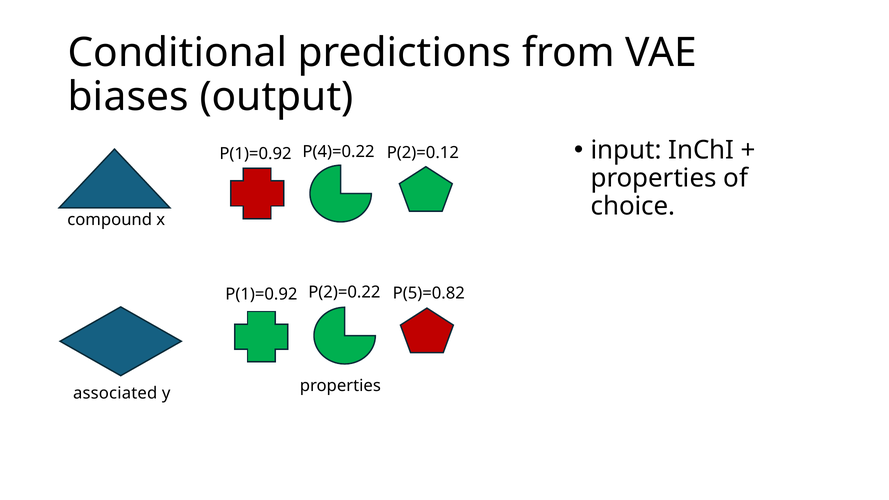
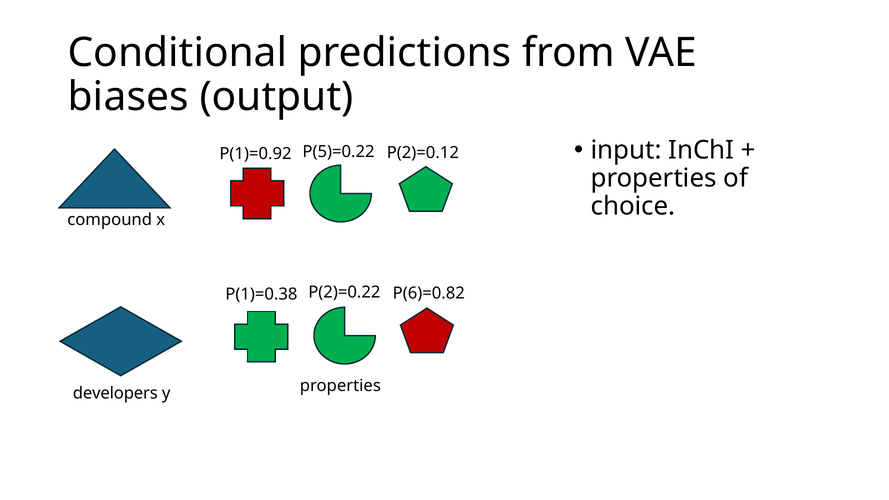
P(4)=0.22: P(4)=0.22 -> P(5)=0.22 (339, 152)
P(1)=0.92: P(1)=0.92 -> P(1)=0.38 (261, 294)
P(5)=0.82: P(5)=0.82 -> P(6)=0.82 (429, 293)
associated: associated -> developers (115, 393)
